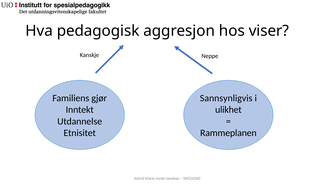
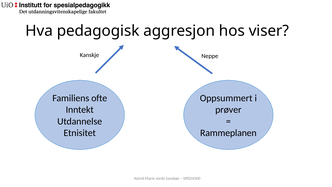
gjør: gjør -> ofte (99, 98)
Sannsynligvis: Sannsynligvis -> Oppsummert (226, 98)
ulikhet: ulikhet -> prøver (228, 110)
